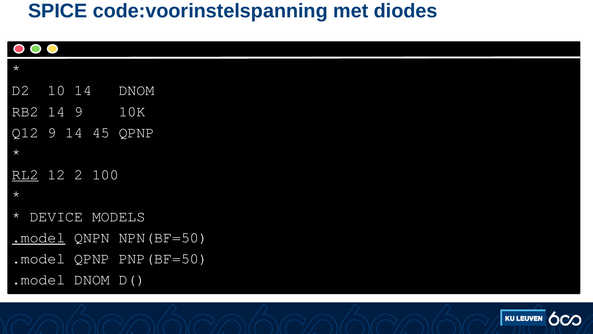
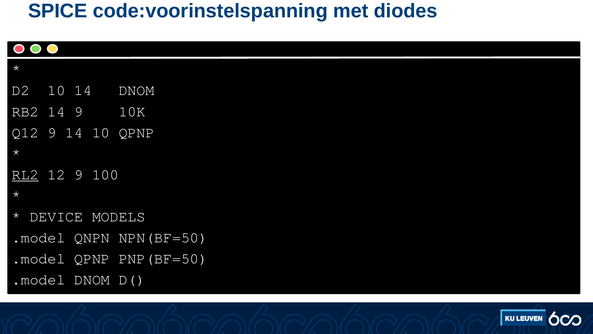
14 45: 45 -> 10 (101, 132)
12 2: 2 -> 9 (79, 174)
.model underline: present -> none (39, 237)
